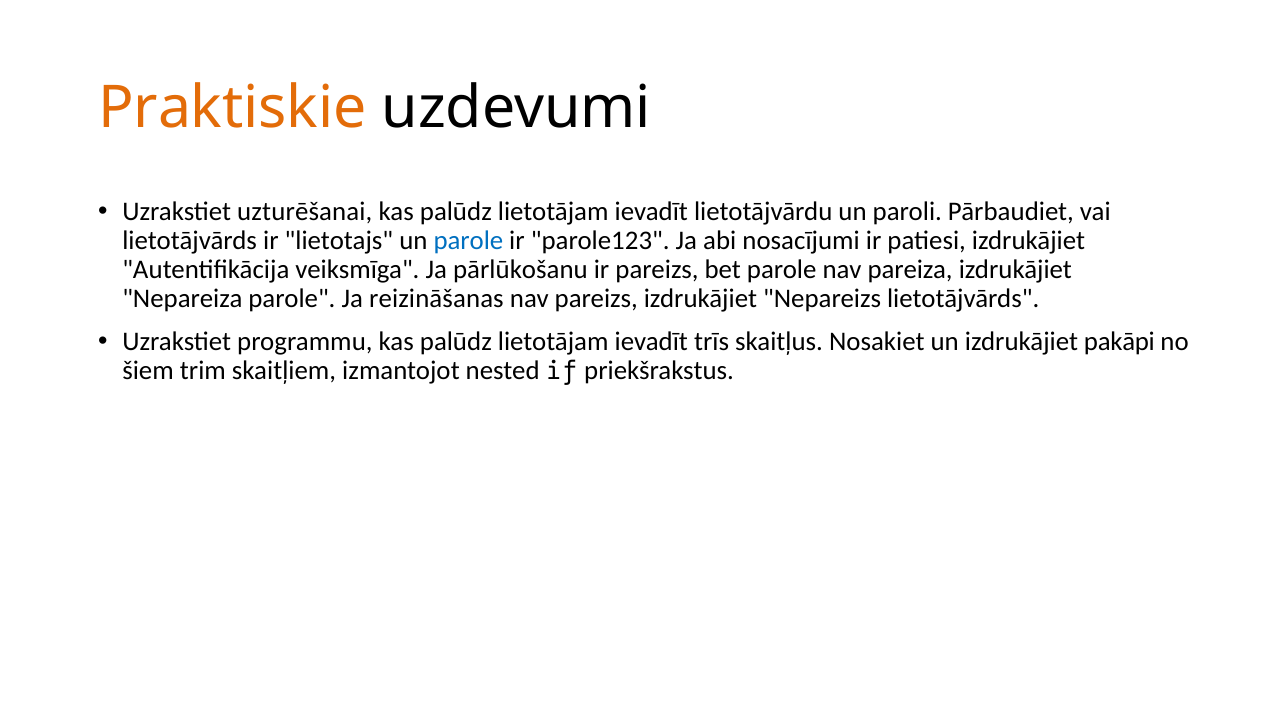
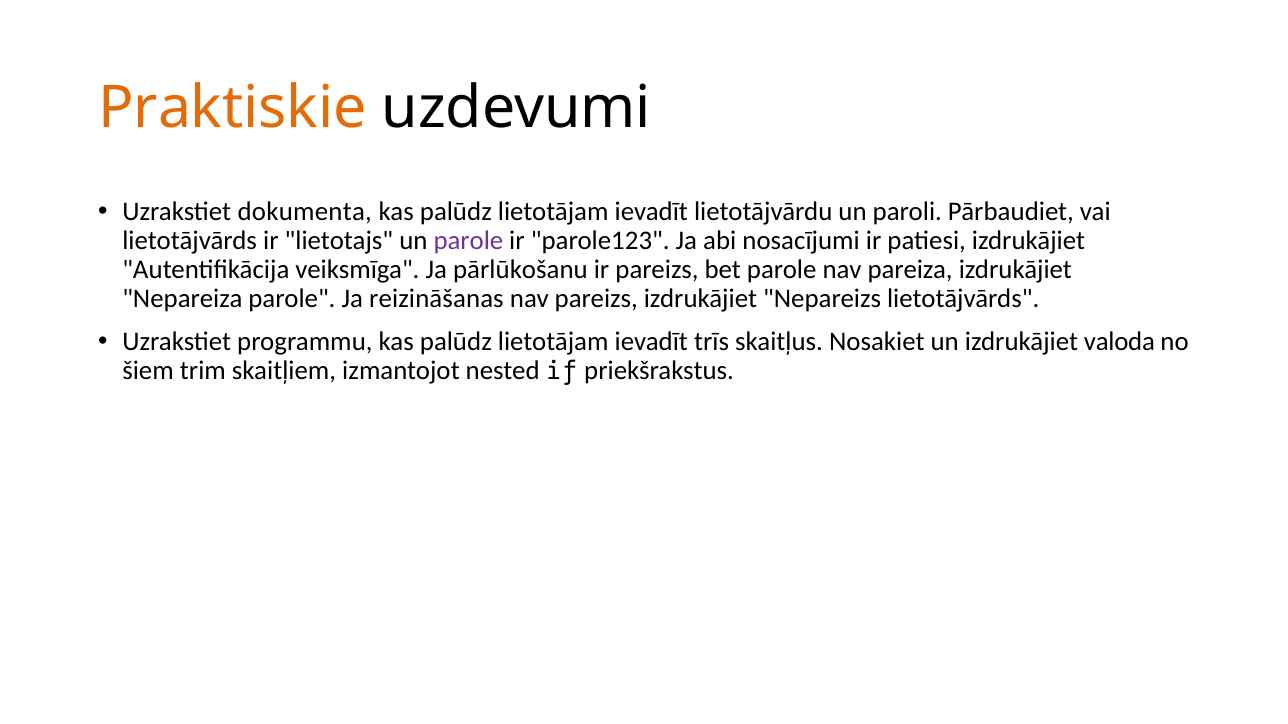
uzturēšanai: uzturēšanai -> dokumenta (305, 212)
parole colour: blue -> purple (468, 241)
pakāpi: pakāpi -> valoda (1119, 342)
